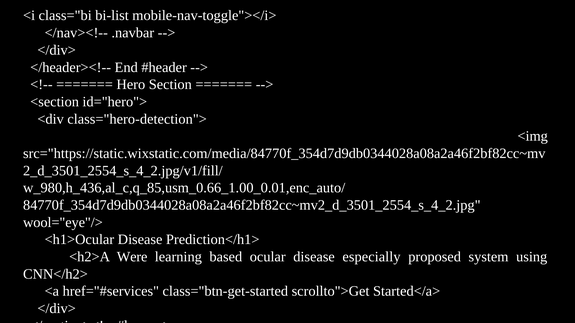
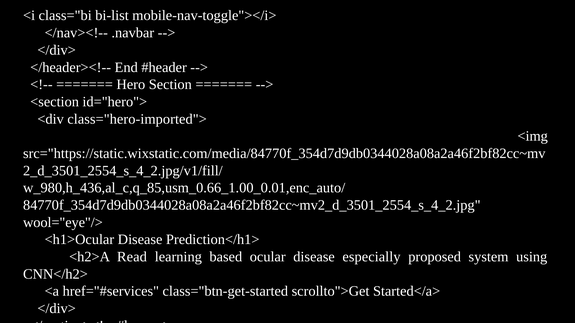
class="hero-detection">: class="hero-detection"> -> class="hero-imported"> (137, 119)
Were: Were -> Read (132, 257)
